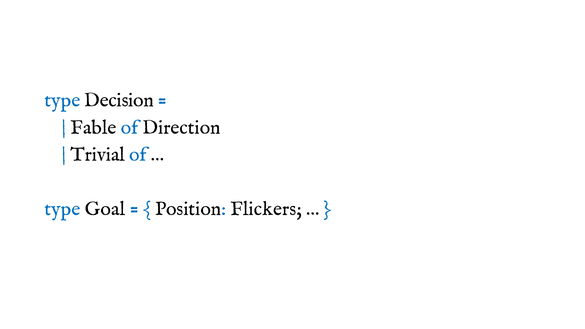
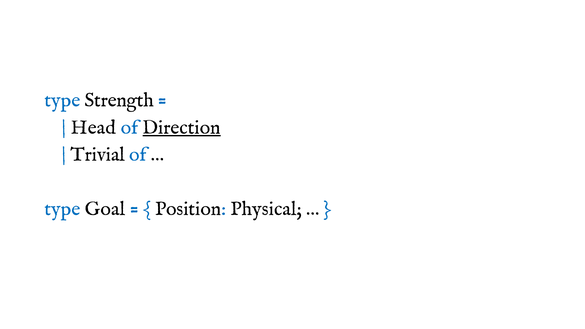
Decision: Decision -> Strength (119, 100)
Fable: Fable -> Head (93, 127)
Direction underline: none -> present (182, 127)
Flickers: Flickers -> Physical (266, 209)
